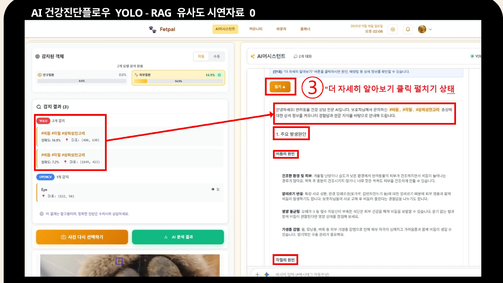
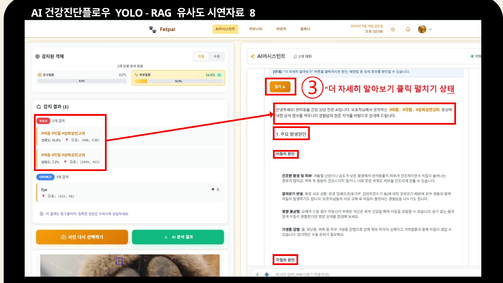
0: 0 -> 8 (252, 13)
